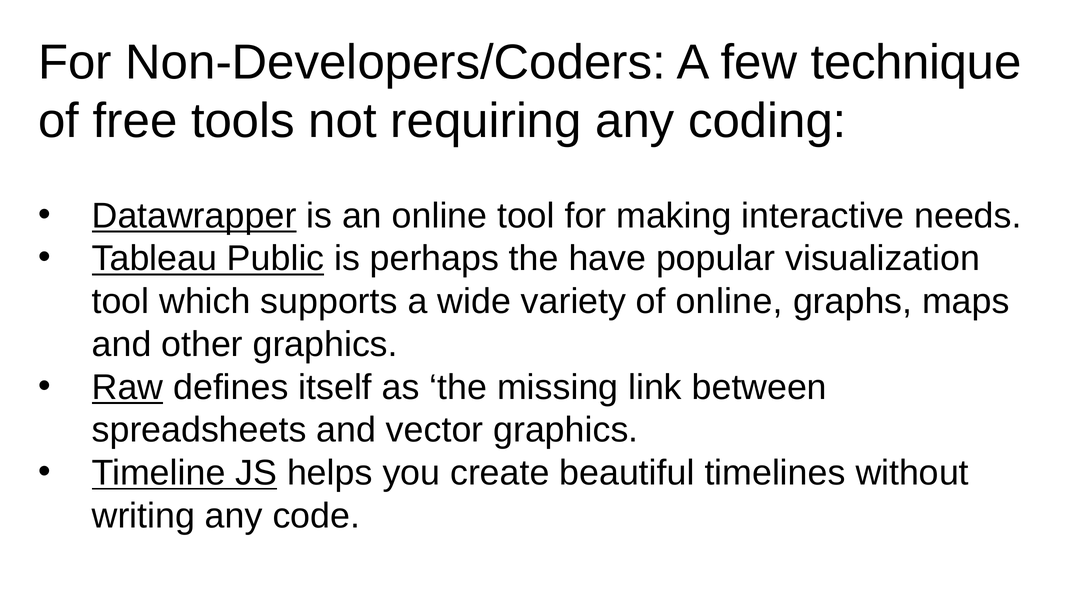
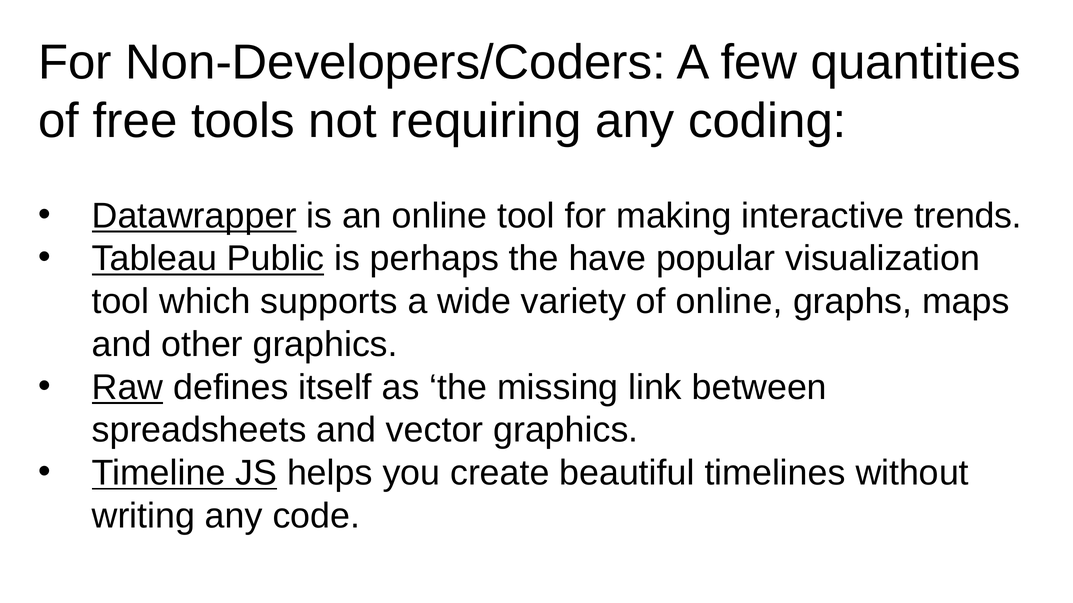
technique: technique -> quantities (916, 62)
needs: needs -> trends (968, 216)
